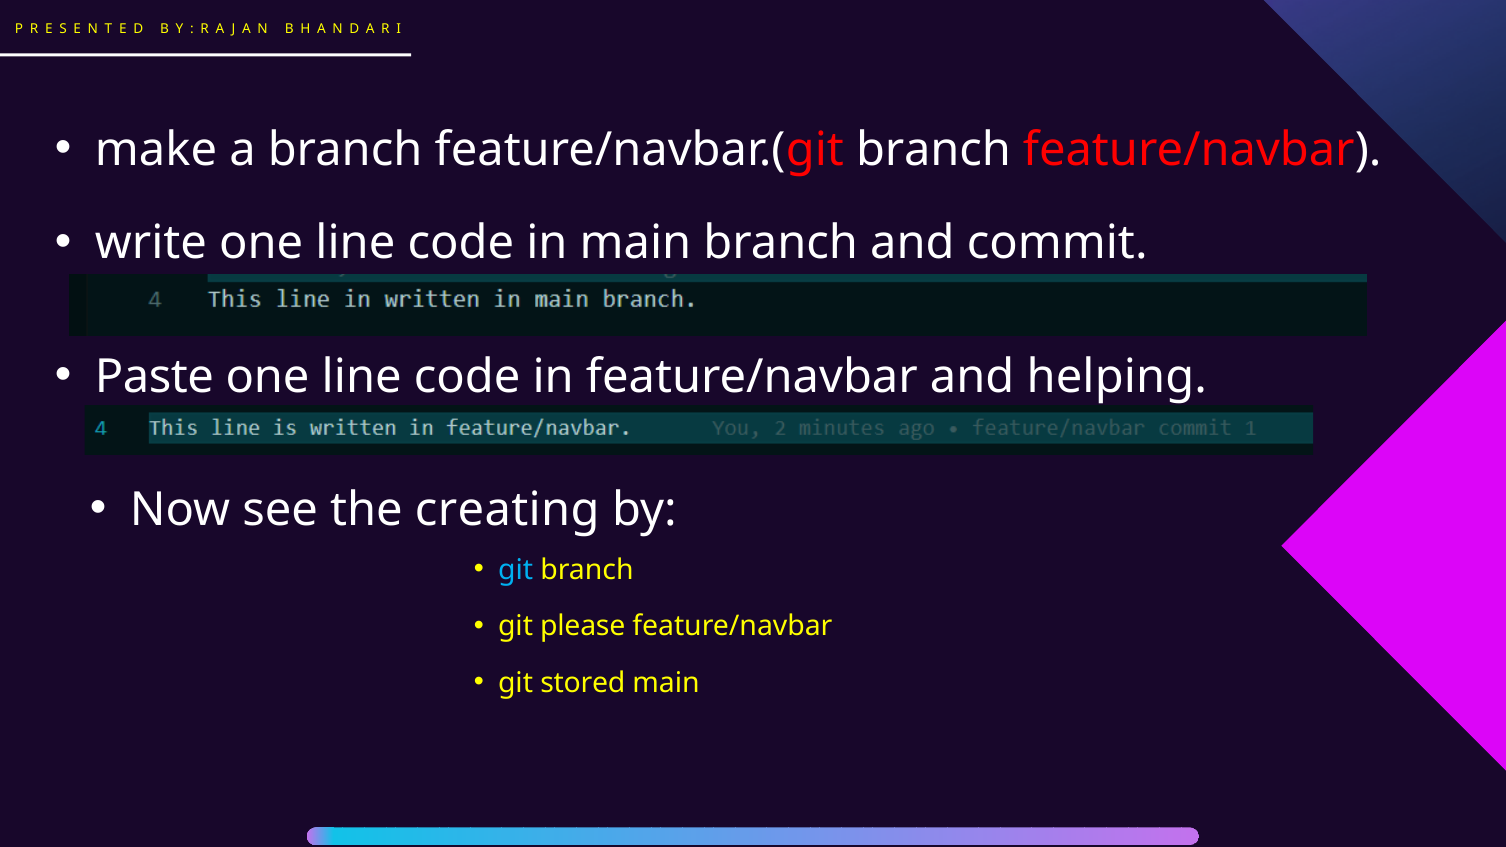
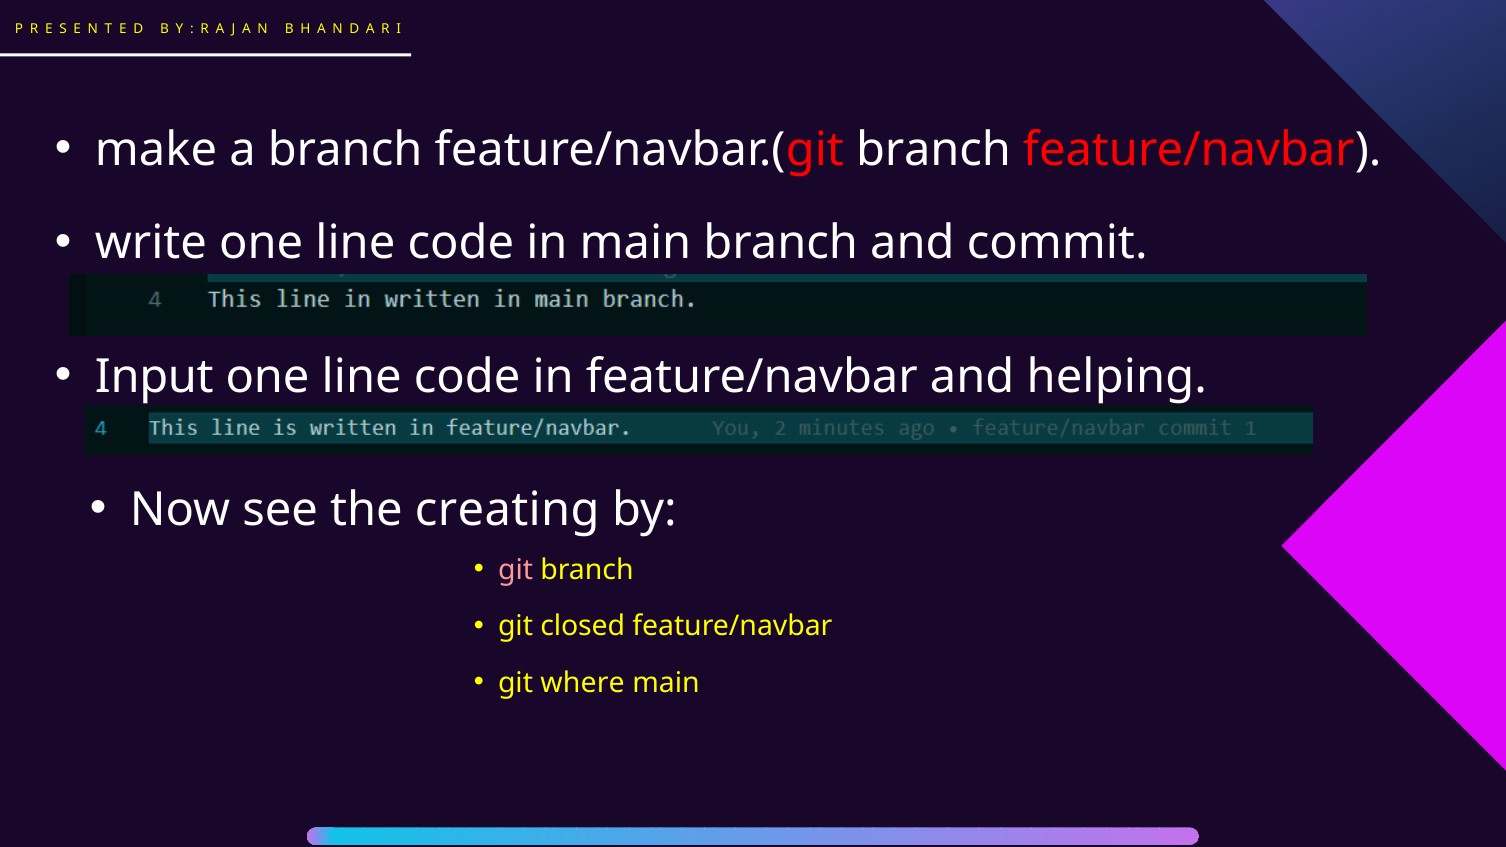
Paste: Paste -> Input (154, 377)
git colour: light blue -> pink (516, 570)
please: please -> closed (583, 626)
stored: stored -> where (583, 683)
